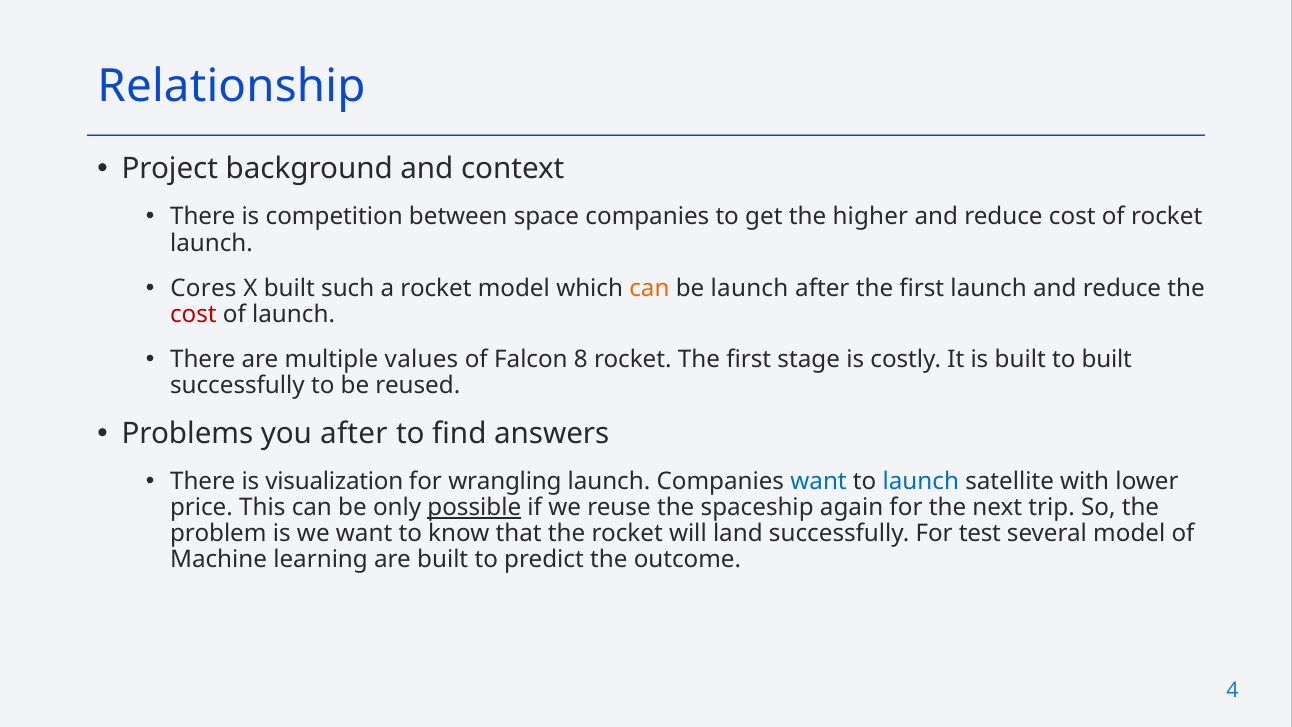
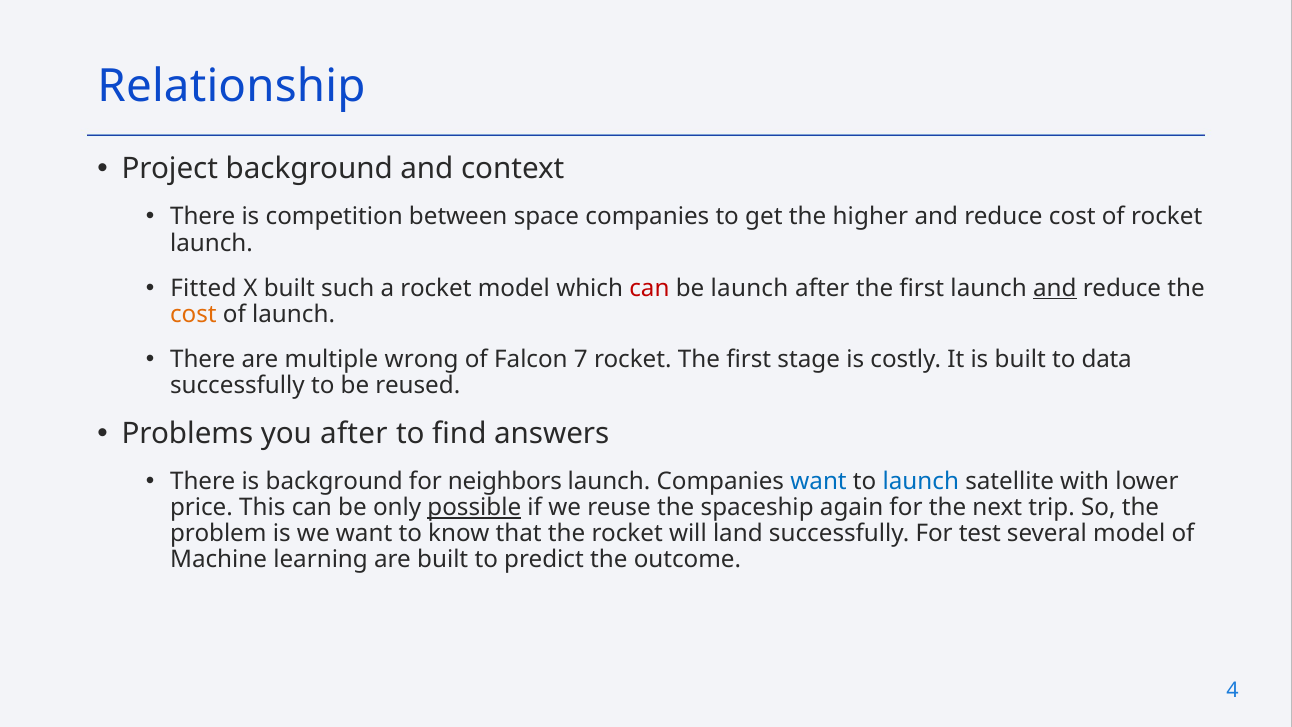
Cores: Cores -> Fitted (203, 288)
can colour: orange -> red (649, 288)
and underline: none -> present (1055, 288)
cost colour: red -> orange (193, 314)
values: values -> wrong (422, 359)
8: 8 -> 7 (581, 359)
to built: built -> data (1107, 359)
is visualization: visualization -> background (334, 481)
wrangling: wrangling -> neighbors (505, 481)
